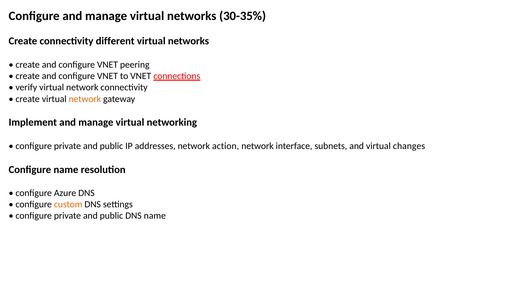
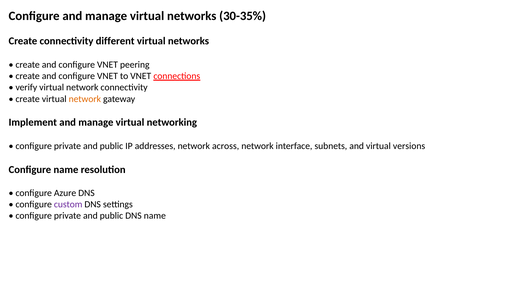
action: action -> across (226, 146)
changes: changes -> versions (409, 146)
custom colour: orange -> purple (68, 204)
